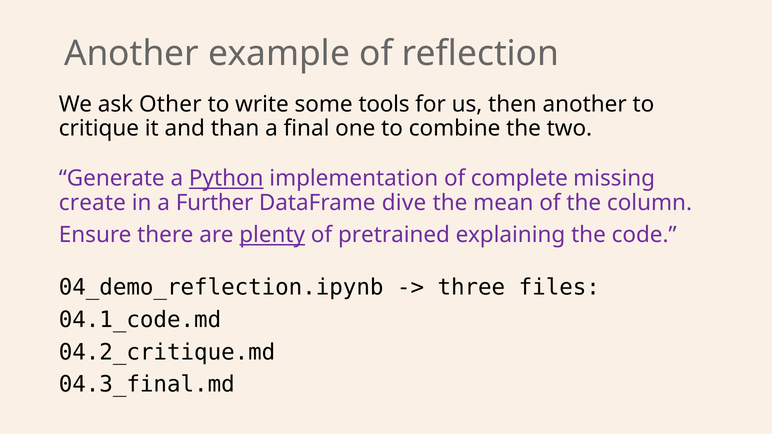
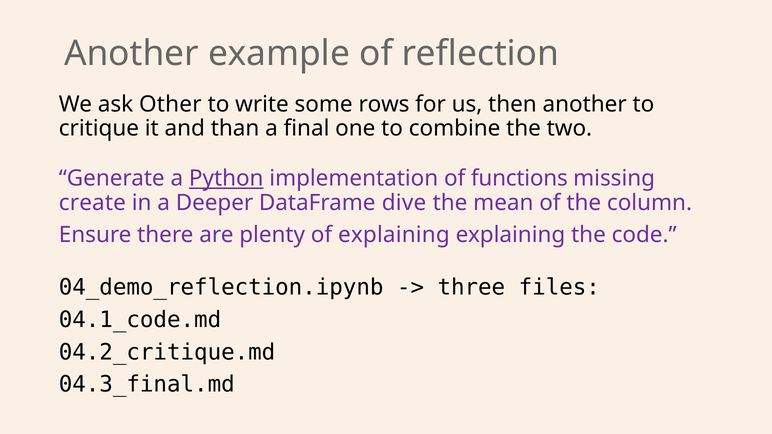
tools: tools -> rows (384, 104)
complete: complete -> functions (519, 179)
Further: Further -> Deeper (214, 203)
plenty underline: present -> none (272, 235)
of pretrained: pretrained -> explaining (394, 235)
